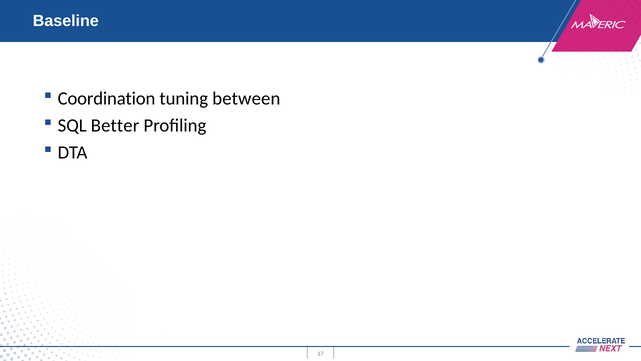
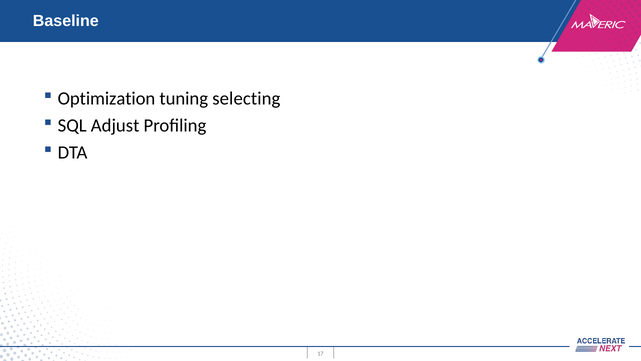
Coordination: Coordination -> Optimization (106, 99)
between: between -> selecting (246, 99)
Better: Better -> Adjust (115, 126)
